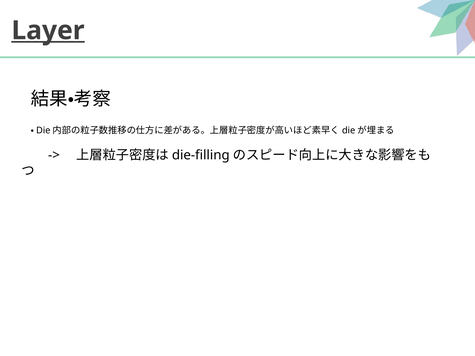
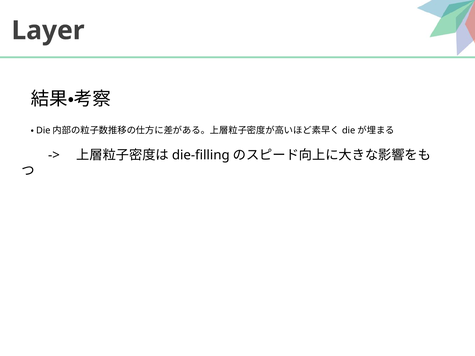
Layer underline: present -> none (48, 30)
